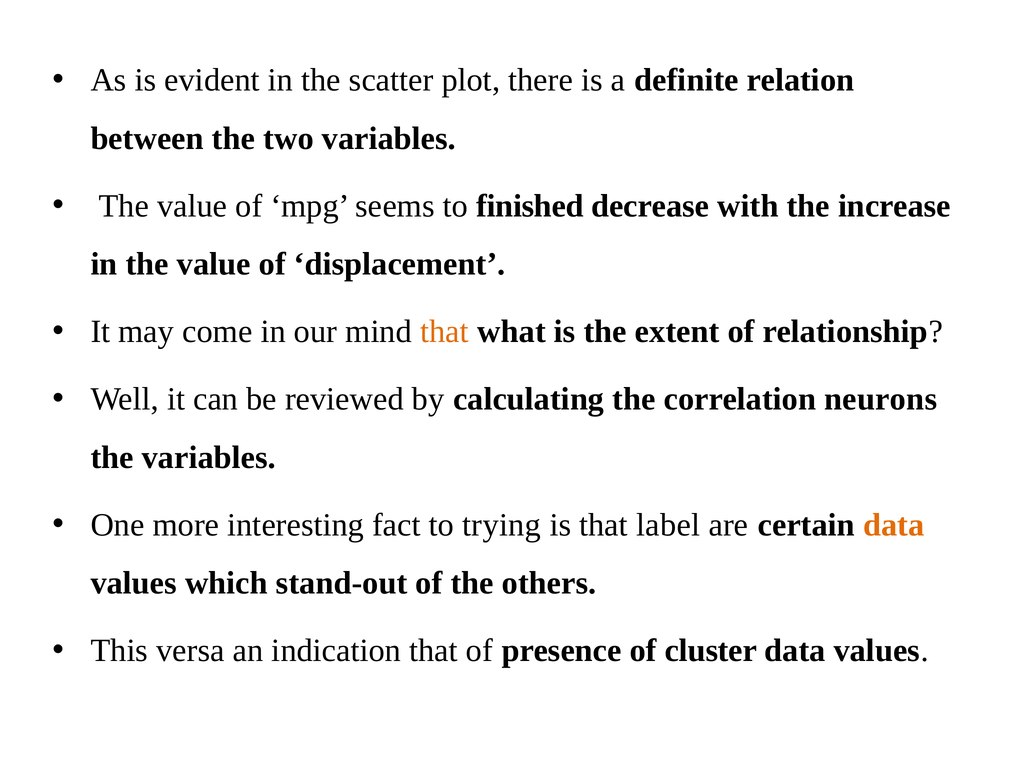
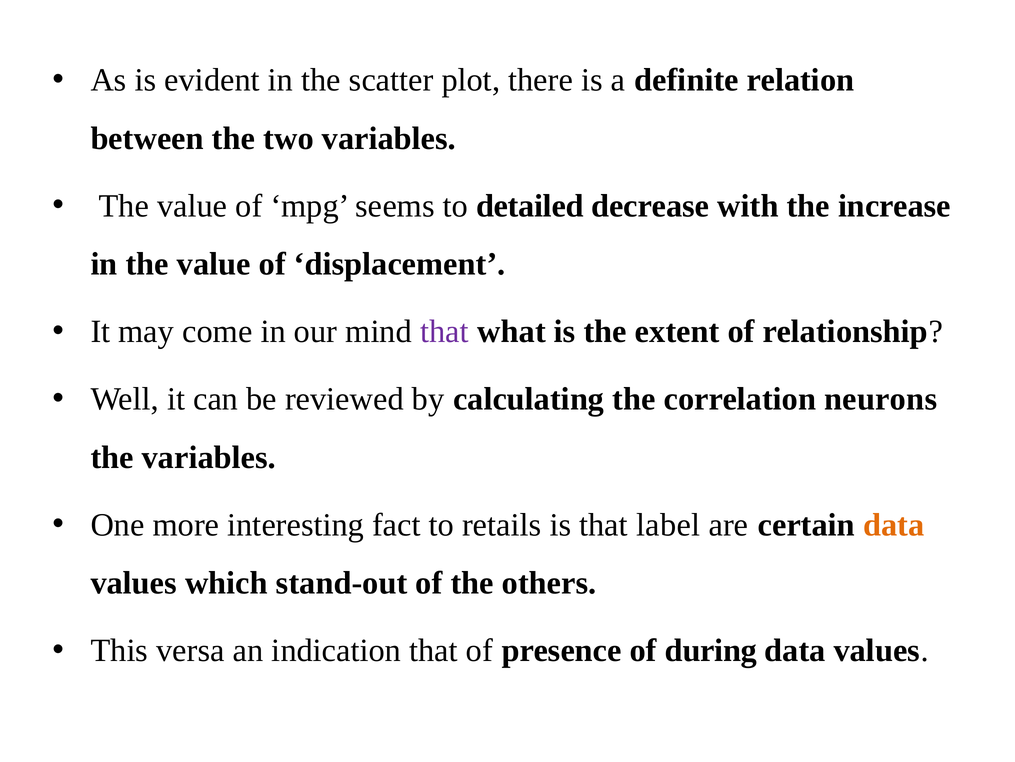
finished: finished -> detailed (530, 206)
that colour: orange -> purple (444, 331)
trying: trying -> retails (502, 524)
cluster: cluster -> during (711, 650)
